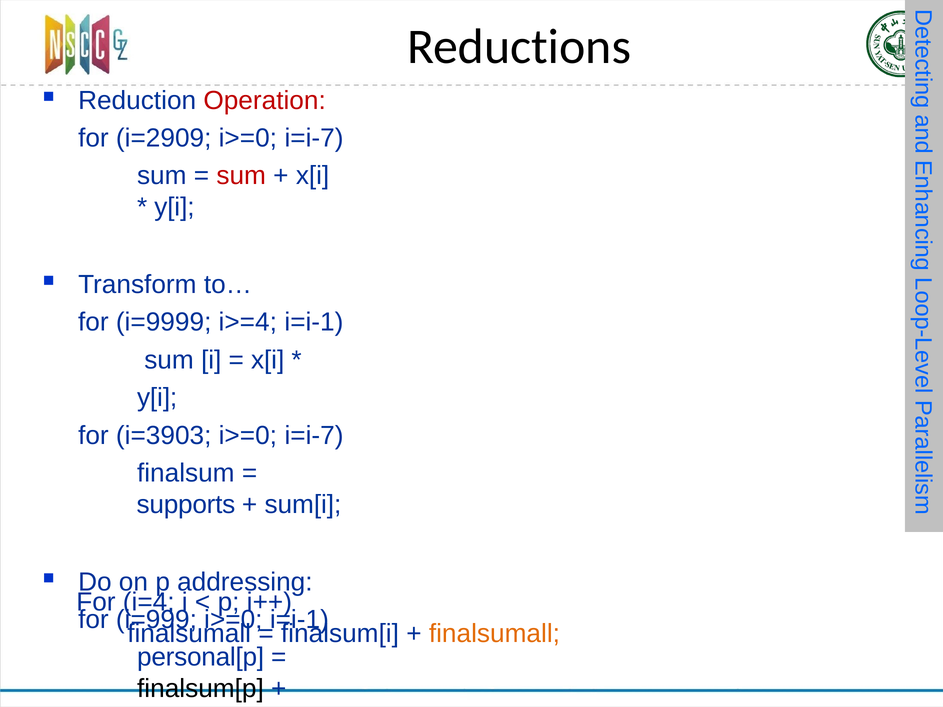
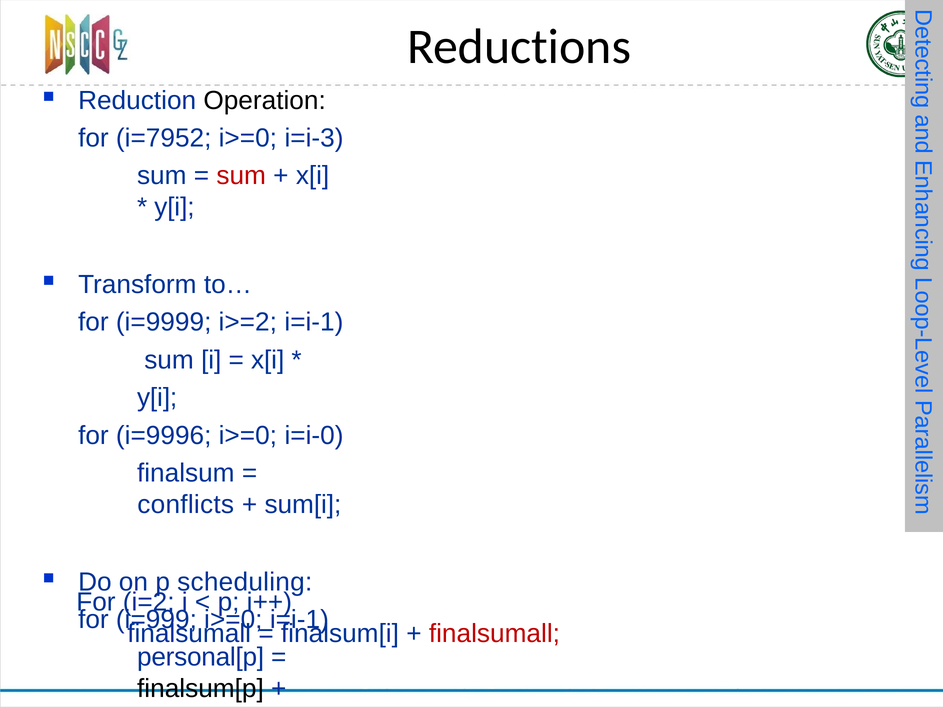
Operation colour: red -> black (265, 100)
i=2909: i=2909 -> i=7952 (164, 138)
i=i-7: i=i-7 -> i=i-3 (314, 138)
i>=4: i>=4 -> i>=2 (248, 322)
i=3903: i=3903 -> i=9996 (164, 436)
i=i-7: i=i-7 -> i=i-0 (314, 436)
supports: supports -> conflicts (186, 505)
addressing: addressing -> scheduling (245, 582)
i=4: i=4 -> i=2 (149, 602)
finalsumall colour: orange -> red (494, 634)
